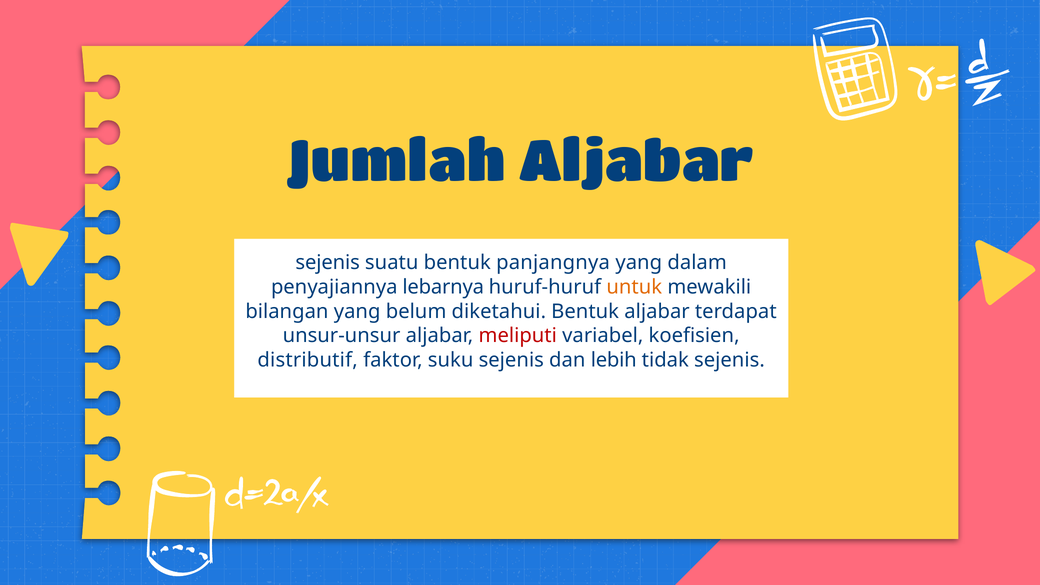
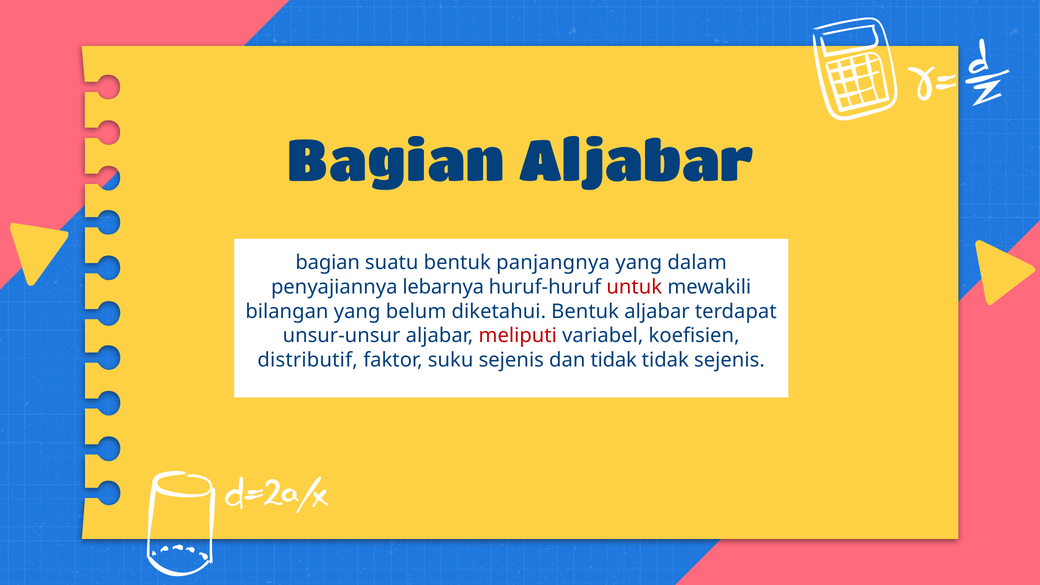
Jumlah: Jumlah -> Bagian (396, 162)
sejenis: sejenis -> bagian (328, 263)
untuk colour: orange -> red (634, 287)
dan lebih: lebih -> tidak (614, 360)
